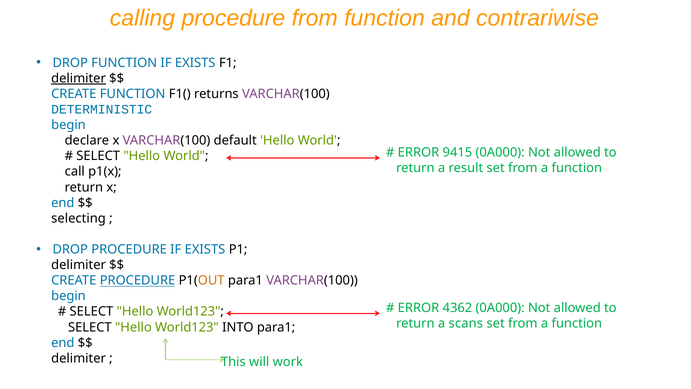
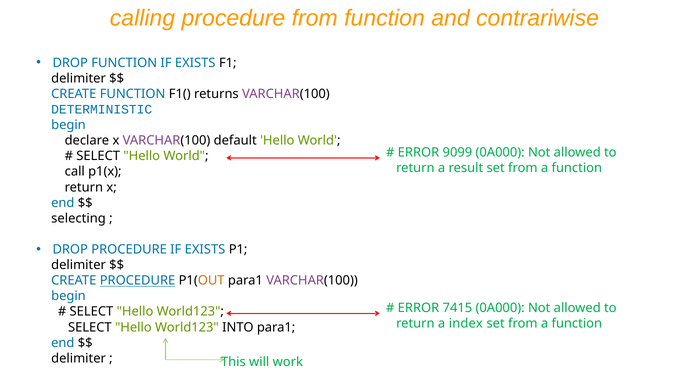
delimiter underline: present -> none (79, 78)
9415: 9415 -> 9099 (457, 152)
4362: 4362 -> 7415 (457, 308)
scans: scans -> index (466, 323)
